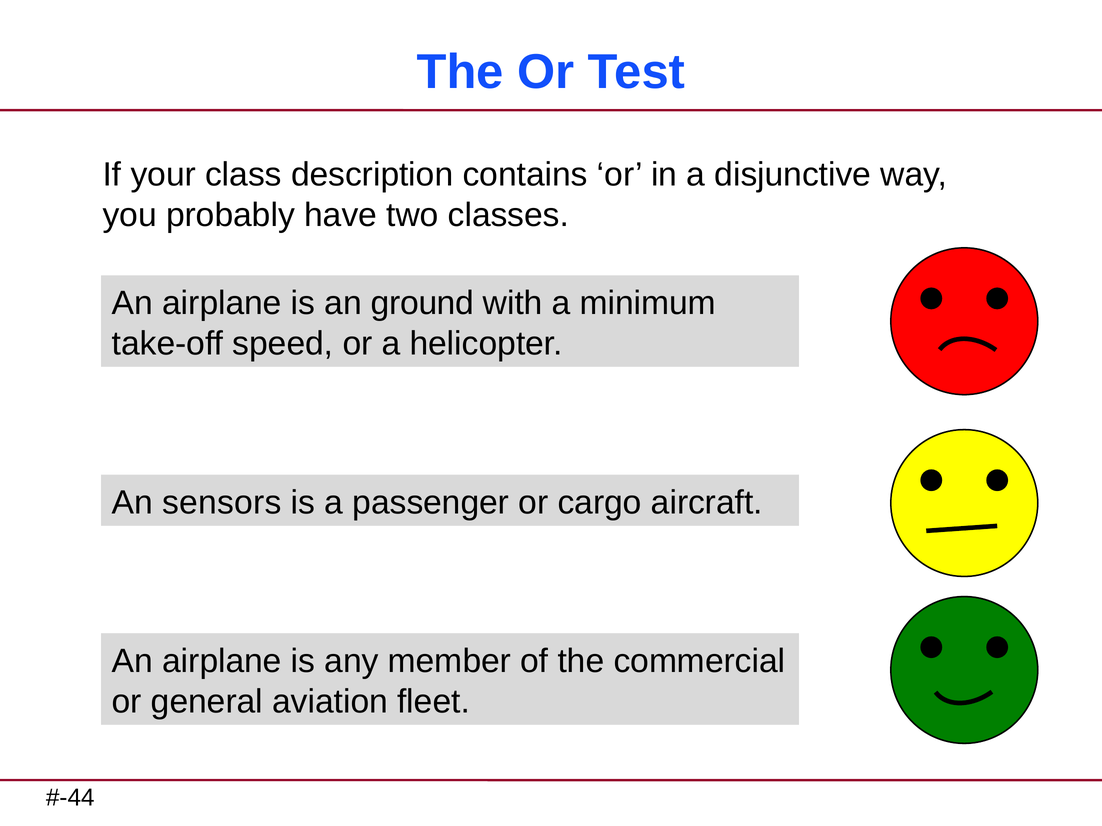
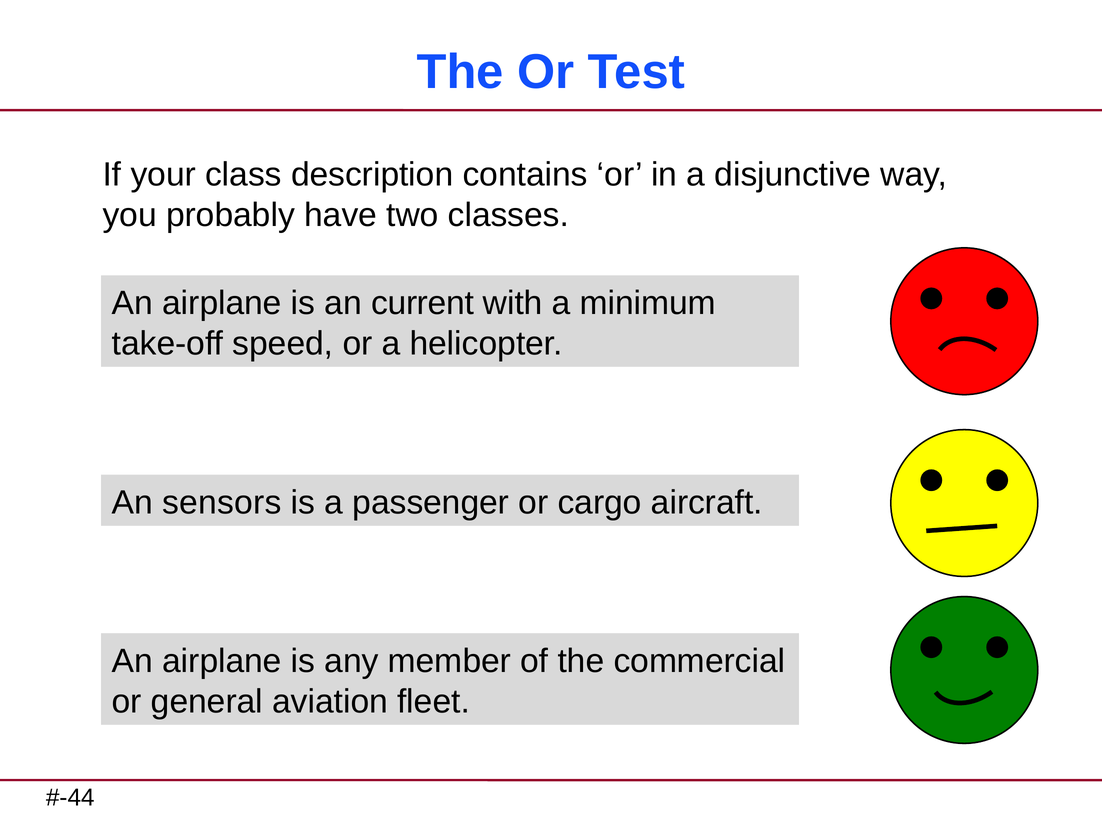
ground: ground -> current (423, 303)
